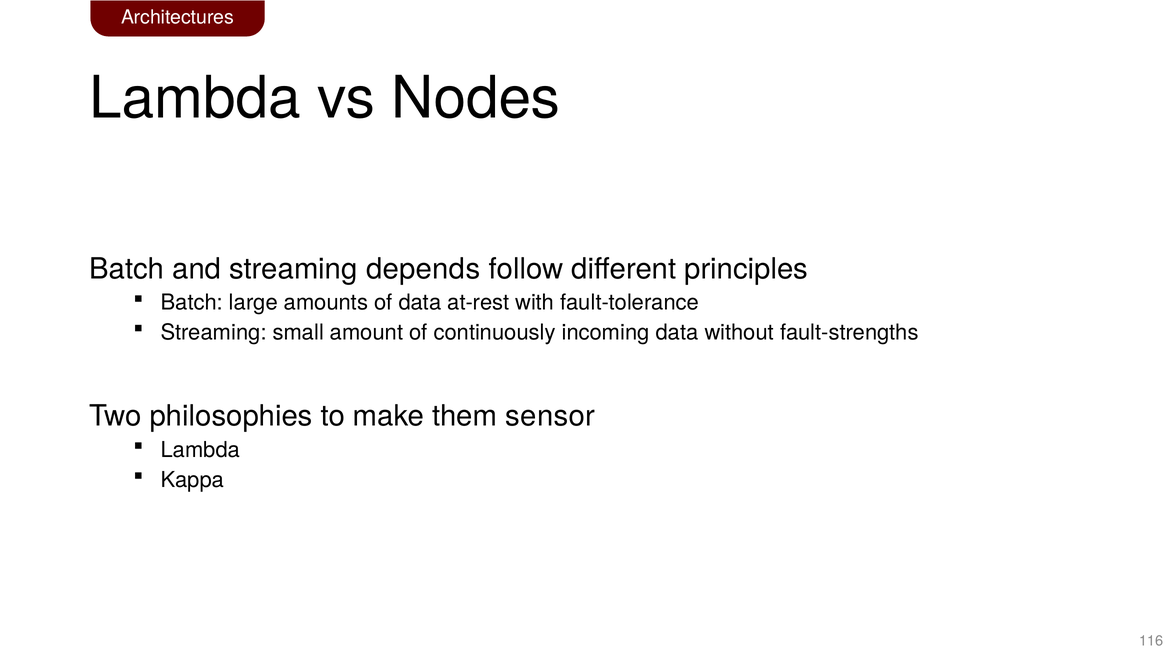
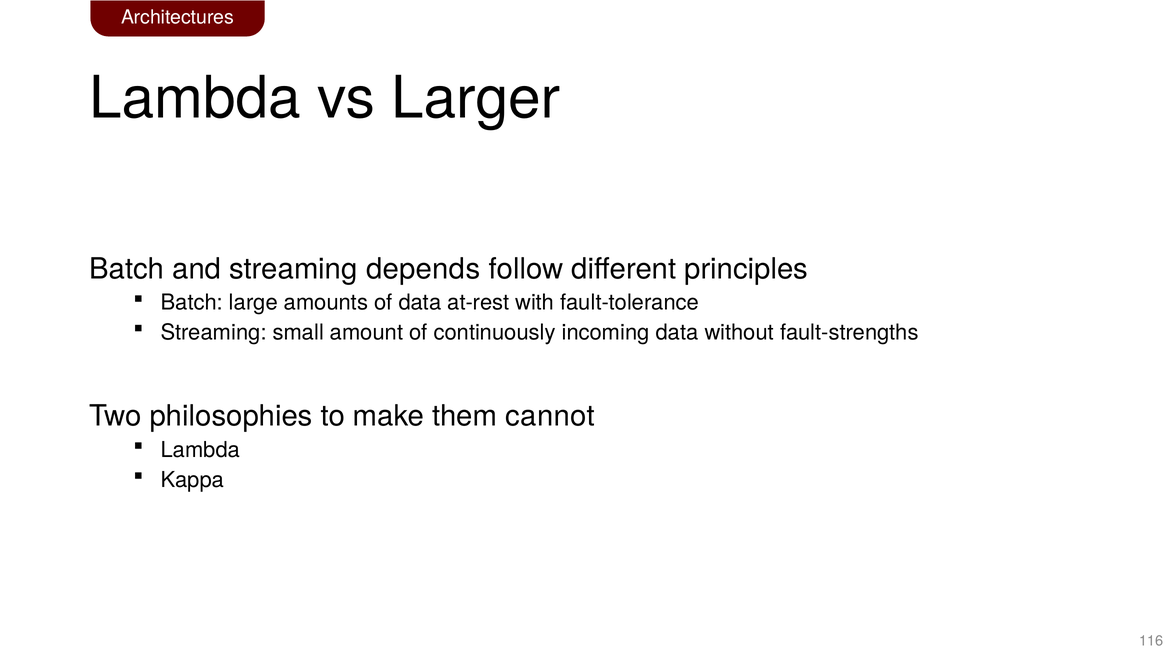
Nodes: Nodes -> Larger (476, 98)
sensor: sensor -> cannot (550, 416)
